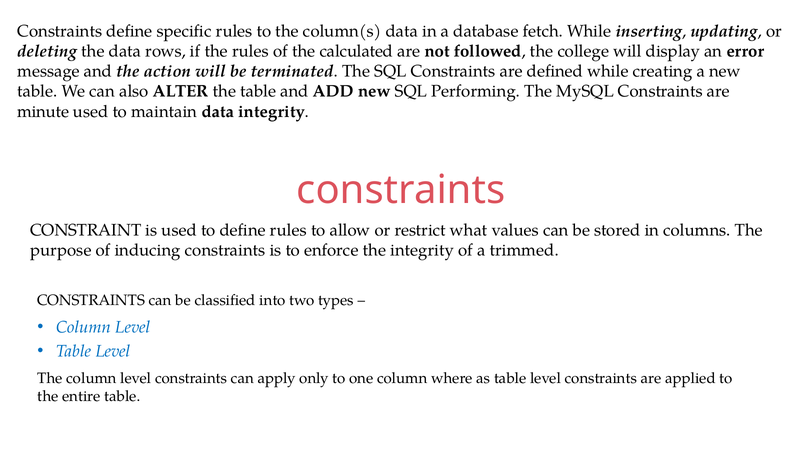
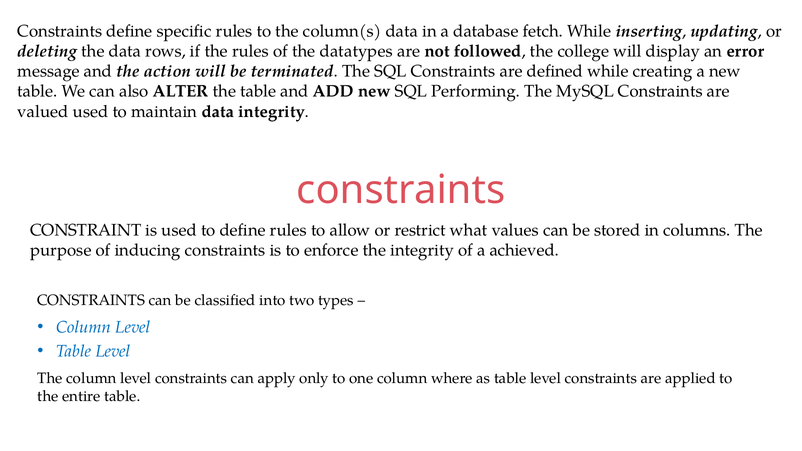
calculated: calculated -> datatypes (356, 51)
minute: minute -> valued (43, 112)
trimmed: trimmed -> achieved (524, 250)
